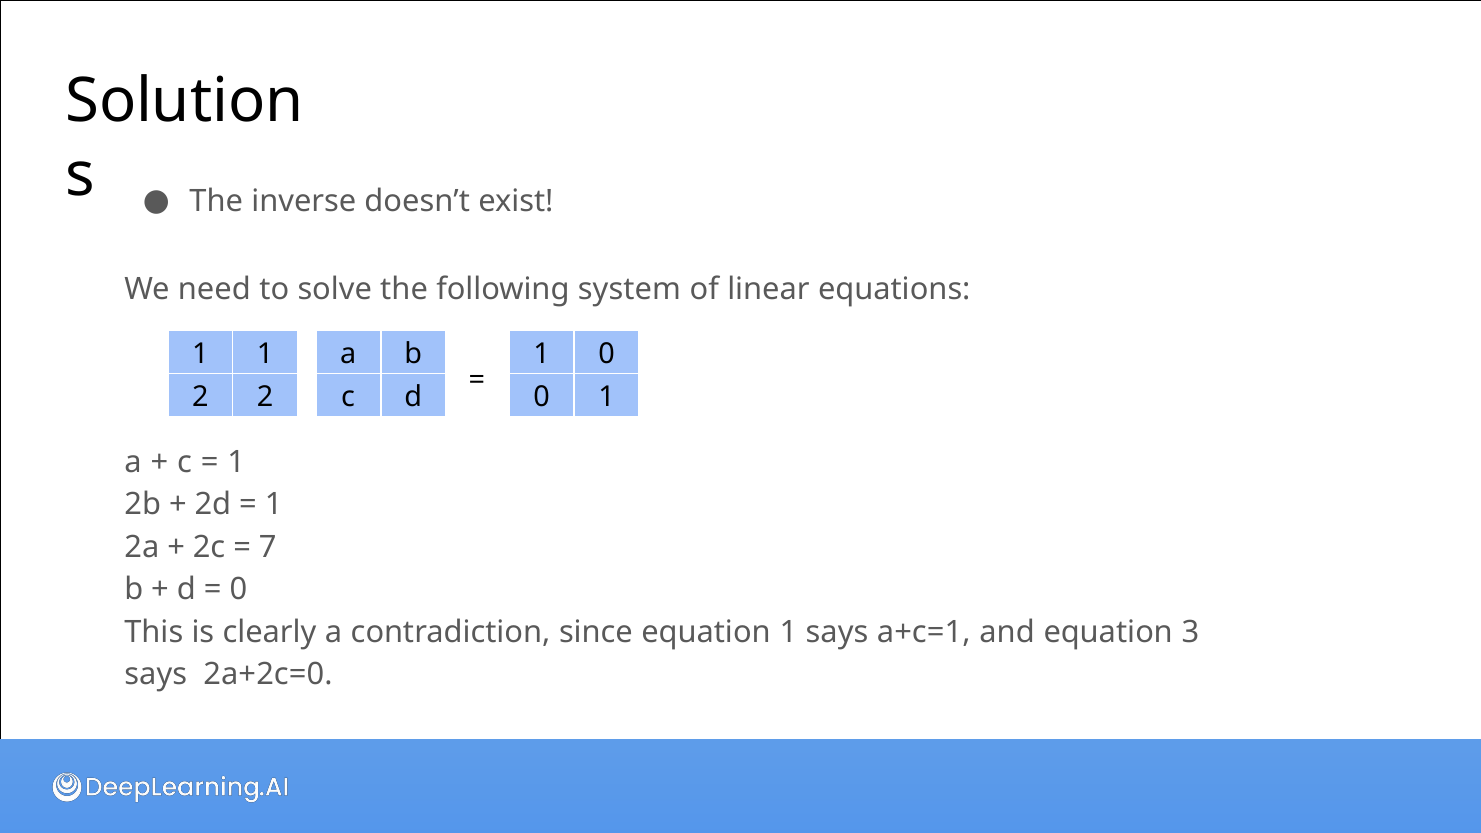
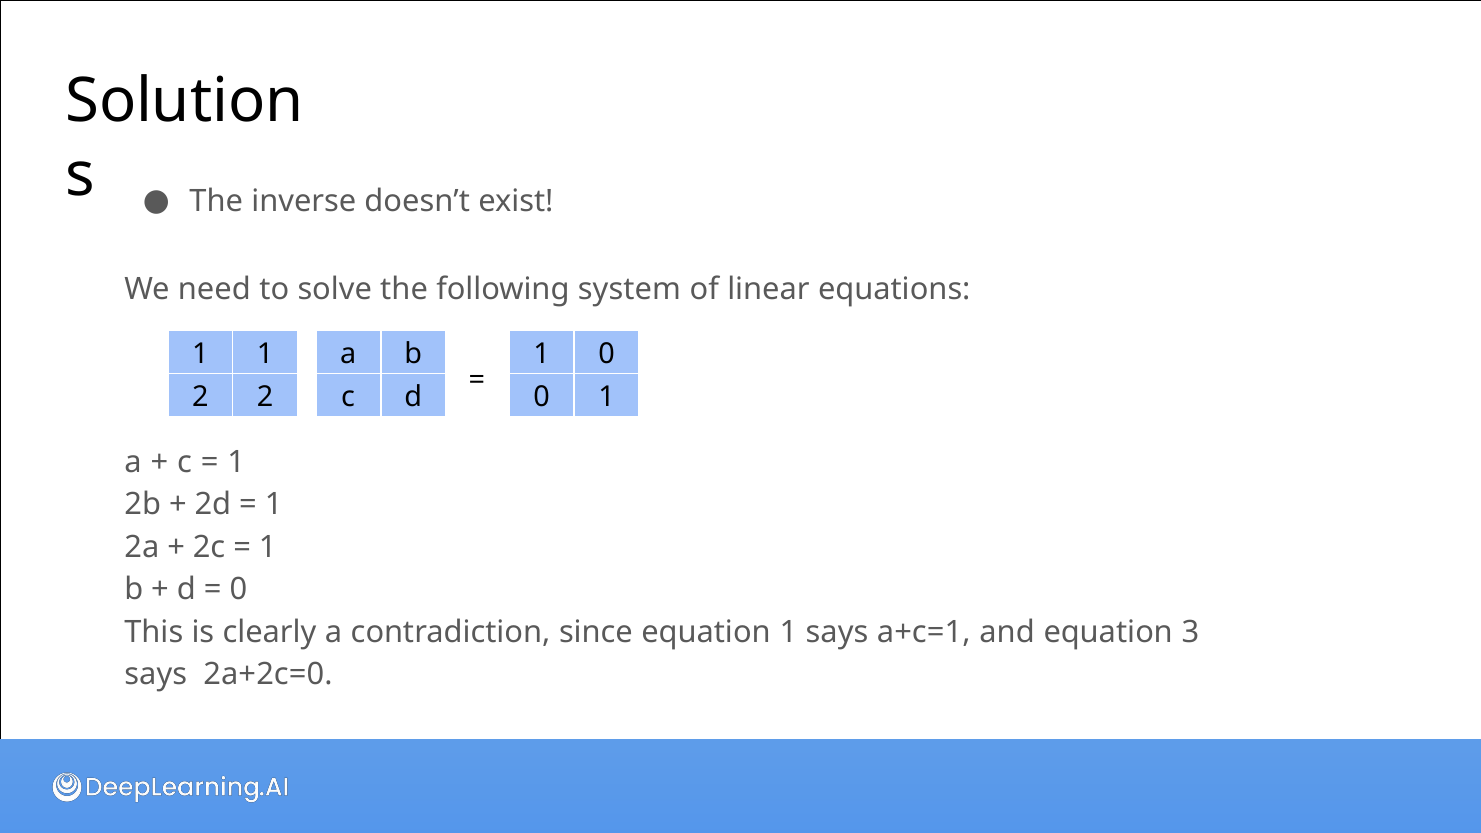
7: 7 -> 1 (268, 547)
